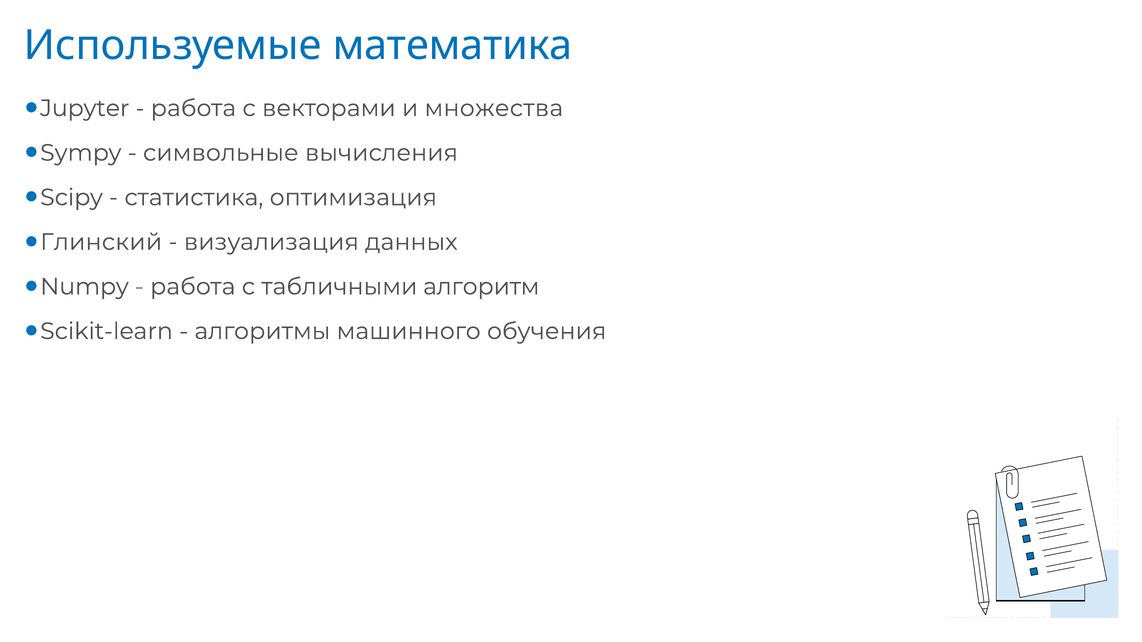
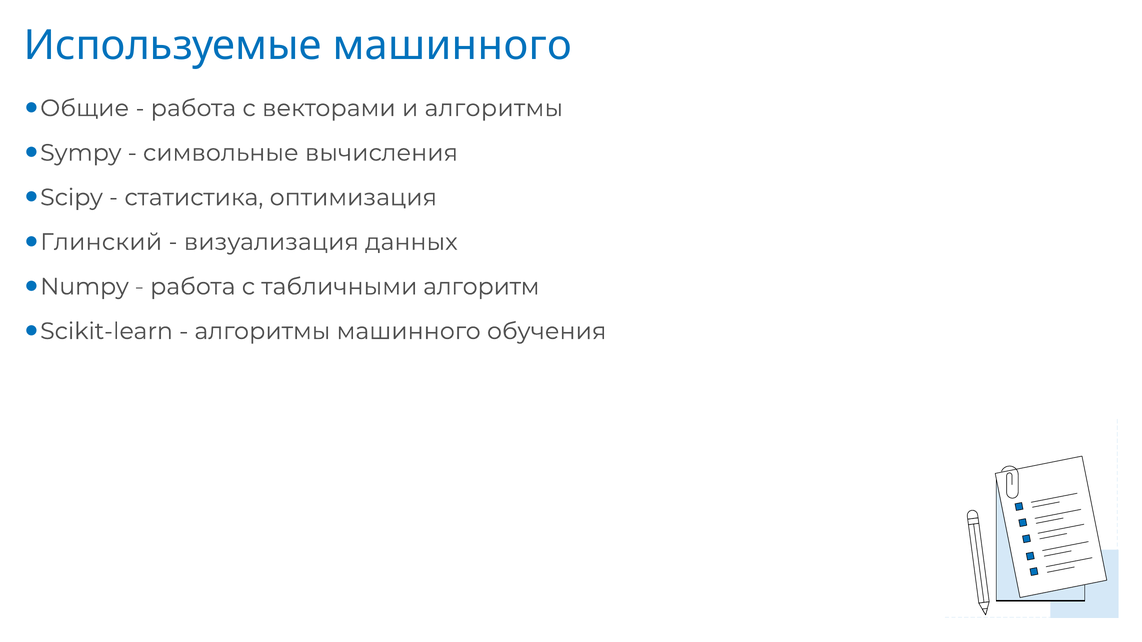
Используемые математика: математика -> машинного (452, 45)
Jupyter: Jupyter -> Общие (85, 108)
и множества: множества -> алгоритмы (494, 108)
